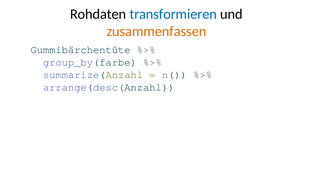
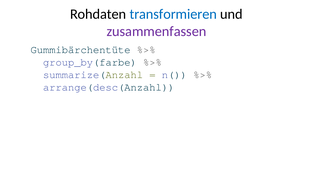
zusammenfassen colour: orange -> purple (156, 31)
